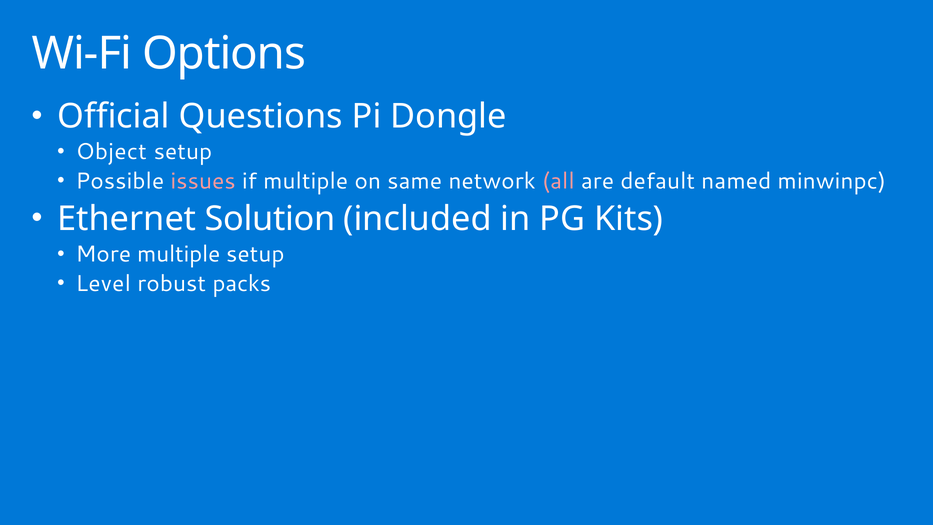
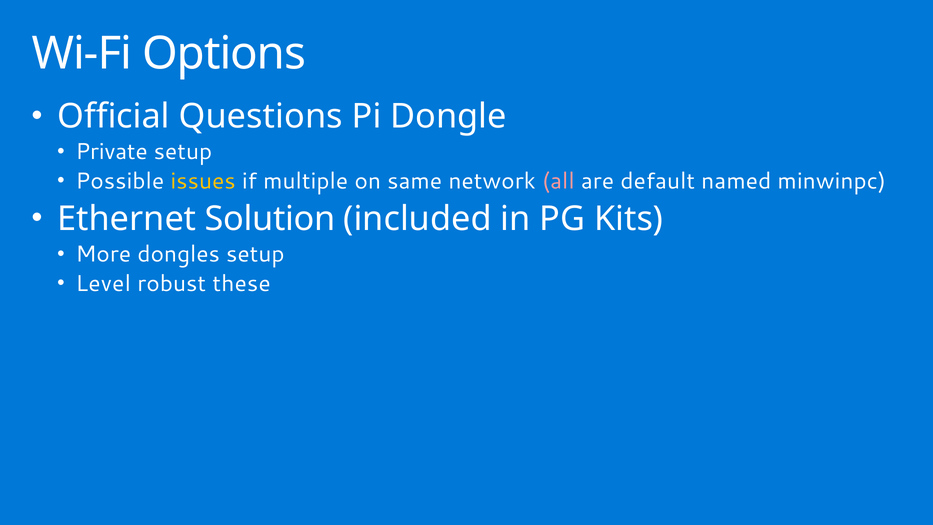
Object: Object -> Private (112, 152)
issues colour: pink -> yellow (203, 181)
More multiple: multiple -> dongles (179, 254)
packs: packs -> these (242, 283)
